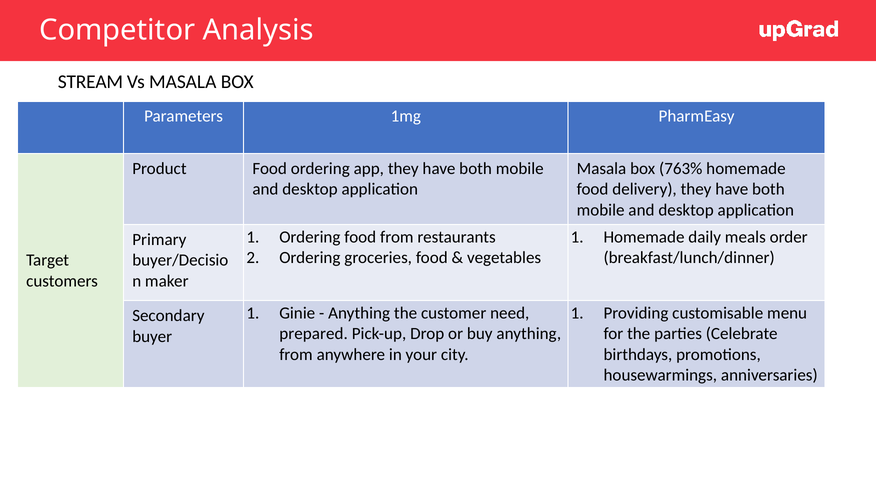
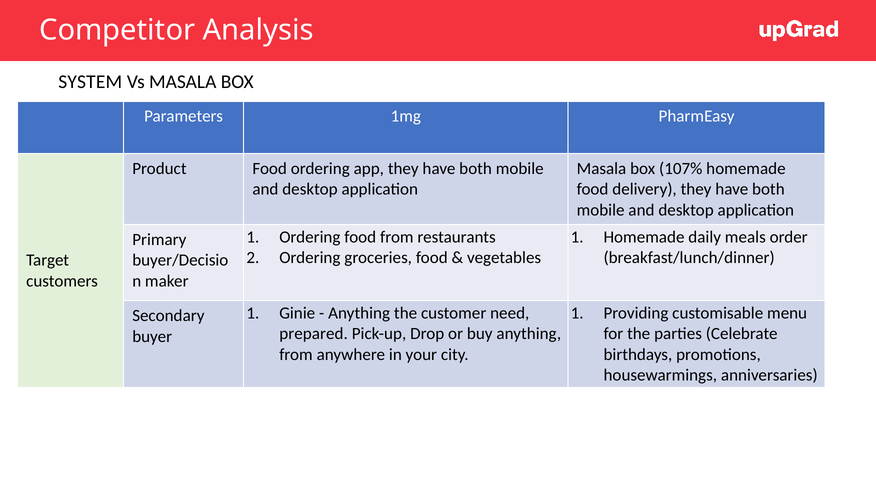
STREAM: STREAM -> SYSTEM (90, 82)
763%: 763% -> 107% (681, 168)
